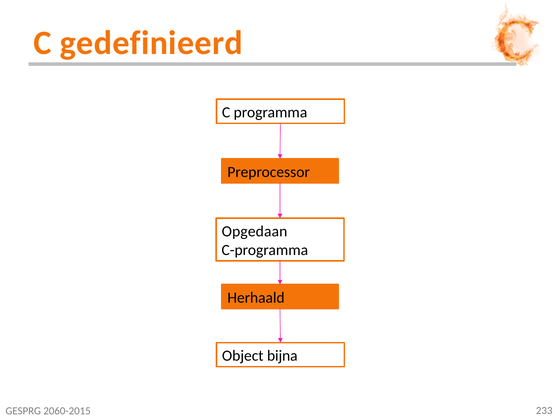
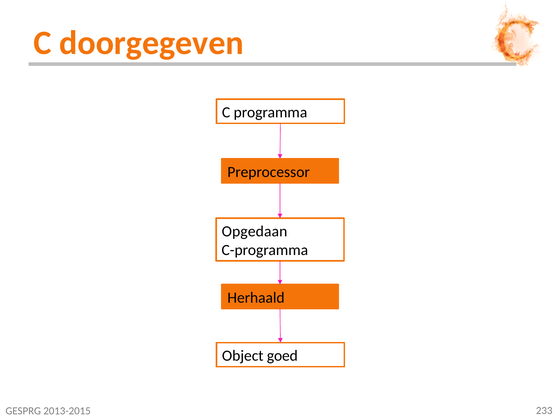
gedefinieerd: gedefinieerd -> doorgegeven (151, 43)
bijna: bijna -> goed (282, 356)
2060-2015: 2060-2015 -> 2013-2015 (67, 411)
